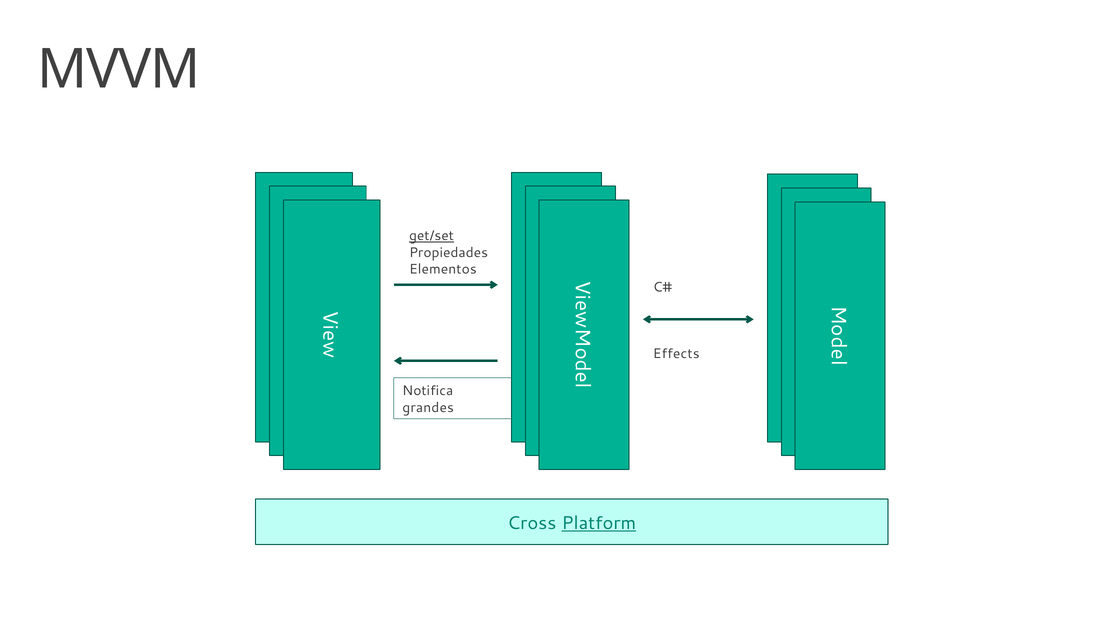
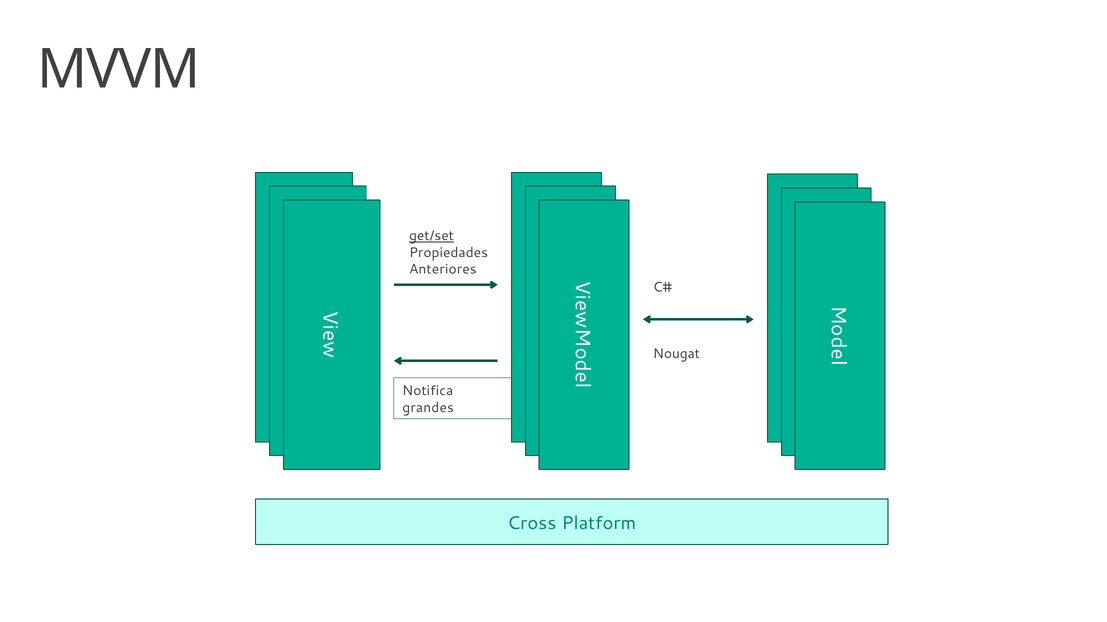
Elementos: Elementos -> Anteriores (443, 269)
Effects: Effects -> Nougat (676, 354)
Platform underline: present -> none (599, 524)
